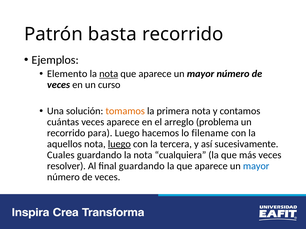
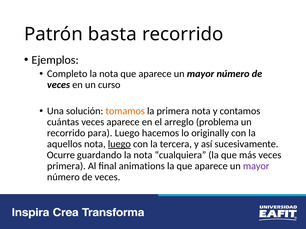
Elemento: Elemento -> Completo (67, 74)
nota underline: present -> none (109, 74)
filename: filename -> originally (210, 133)
Cuales: Cuales -> Ocurre (61, 155)
resolver: resolver -> primera (66, 166)
final guardando: guardando -> animations (142, 166)
mayor colour: blue -> purple (256, 166)
